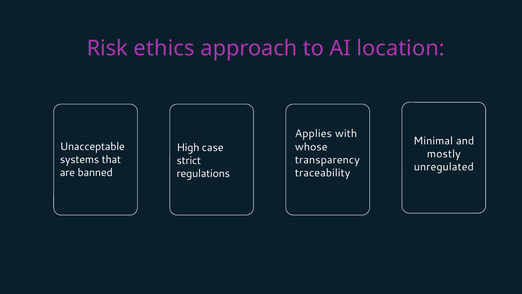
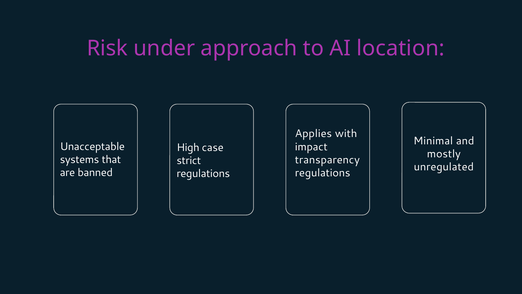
ethics: ethics -> under (164, 48)
whose: whose -> impact (311, 147)
traceability: traceability -> regulations (323, 173)
